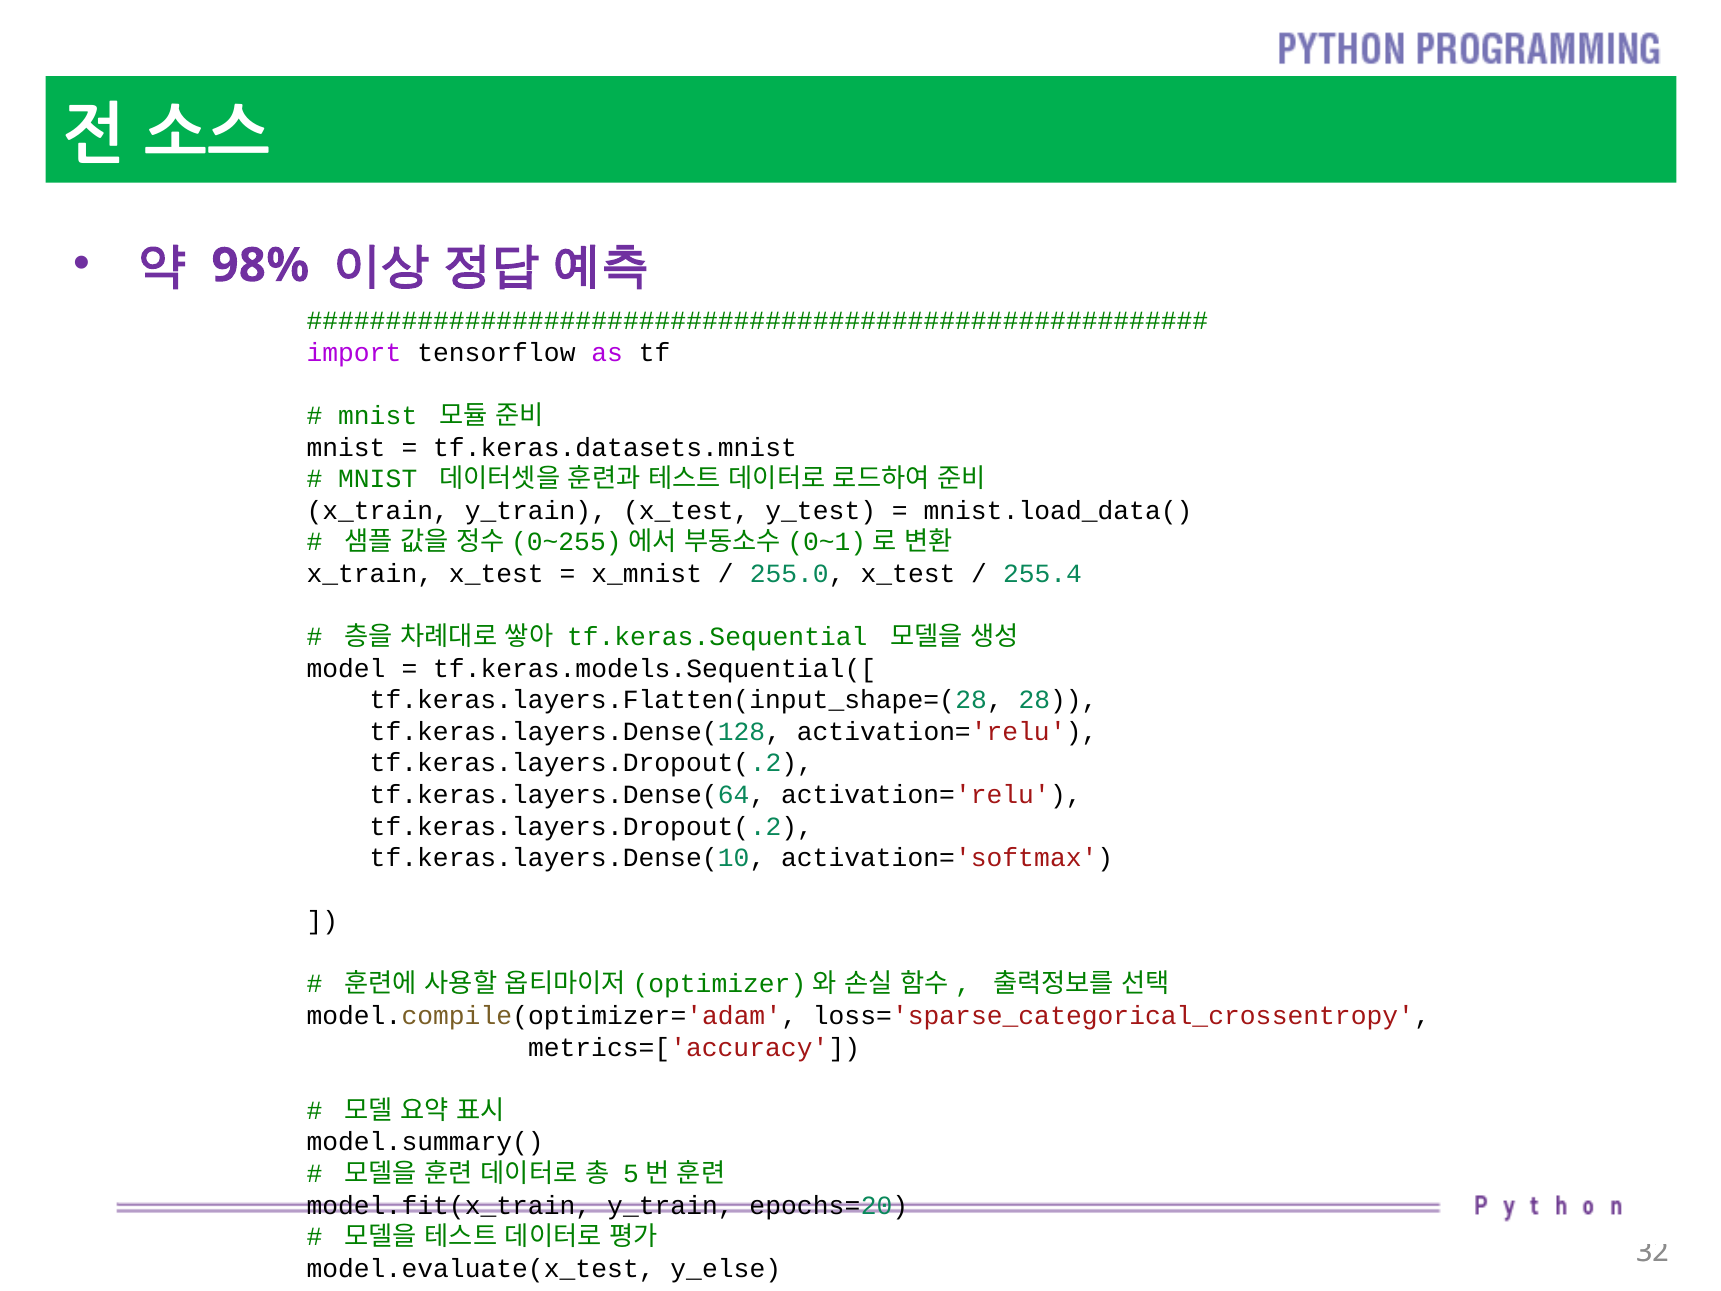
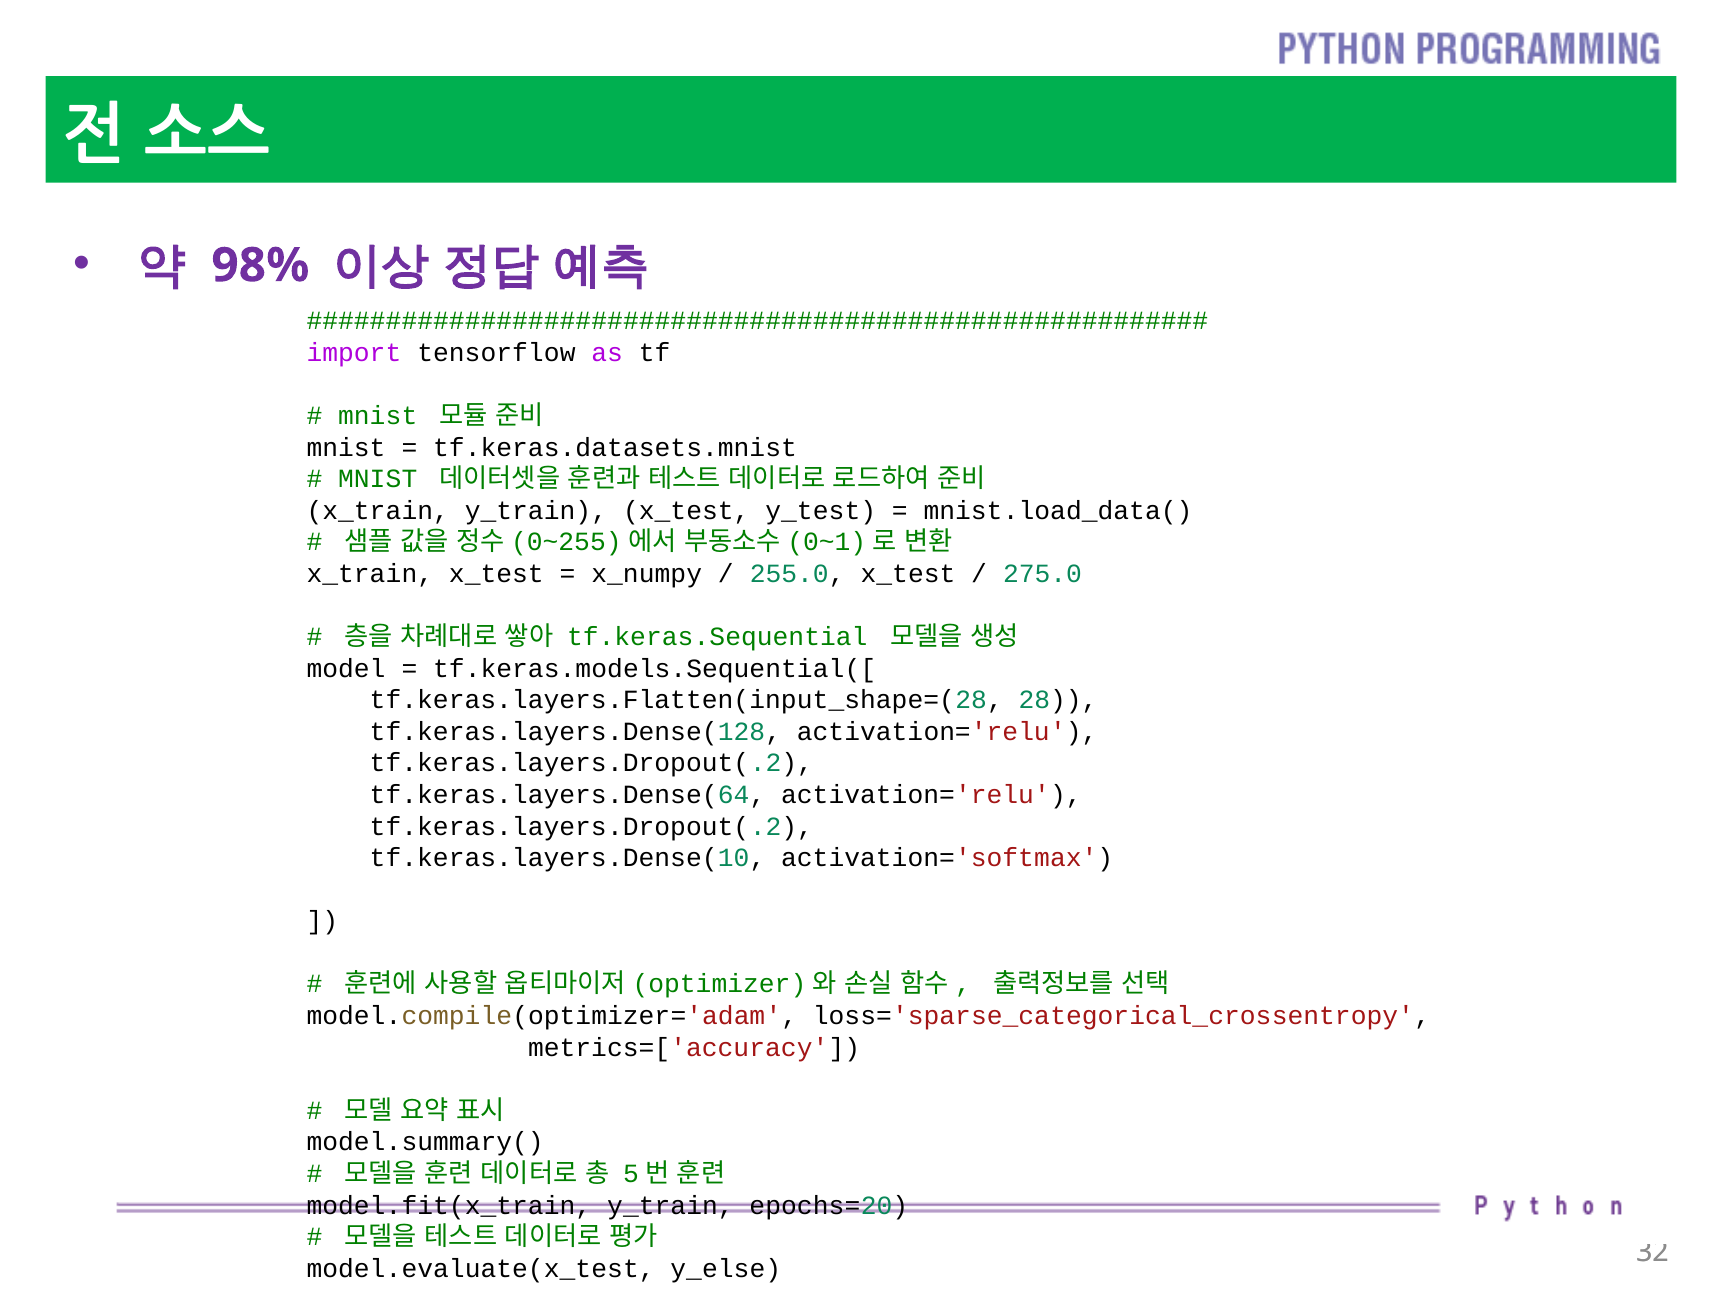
x_mnist: x_mnist -> x_numpy (647, 574)
255.4: 255.4 -> 275.0 (1043, 574)
